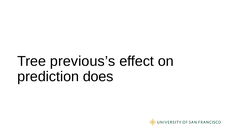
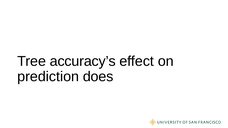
previous’s: previous’s -> accuracy’s (83, 61)
